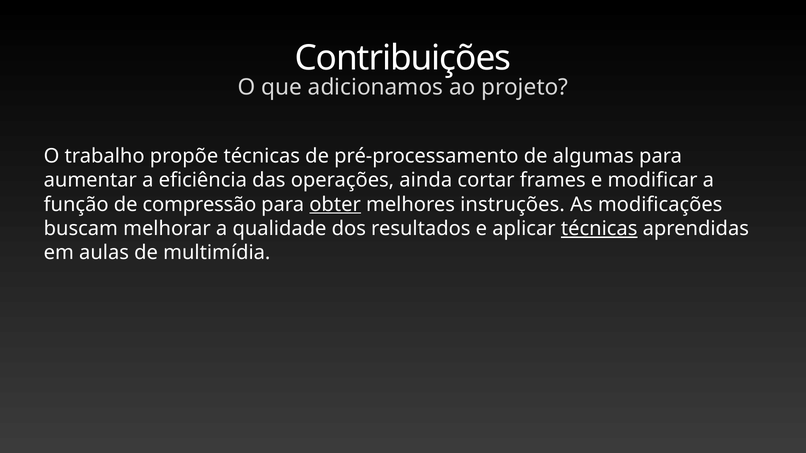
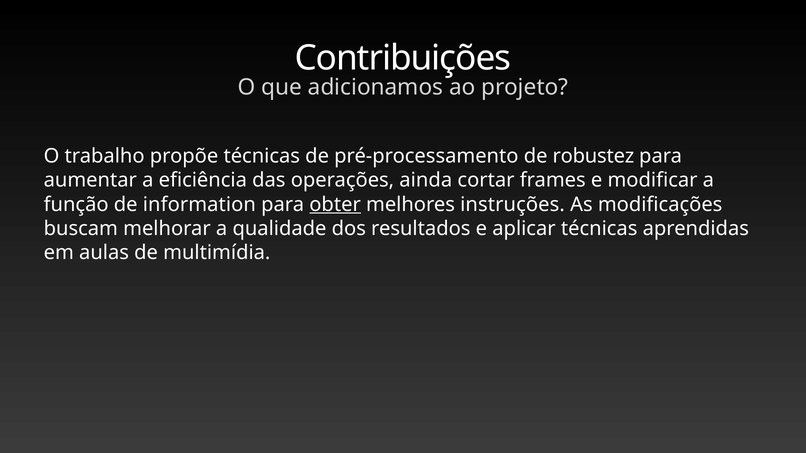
algumas: algumas -> robustez (593, 156)
compressão: compressão -> information (199, 205)
técnicas underline: present -> none (599, 229)
